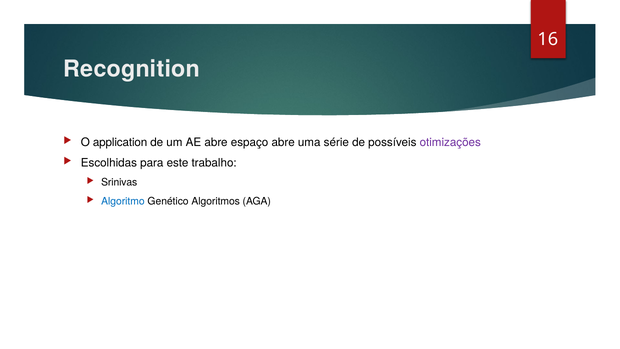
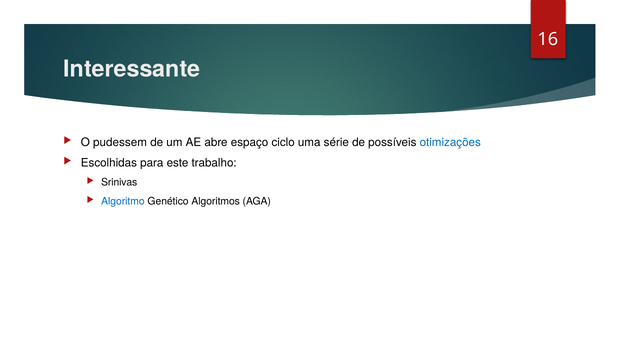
Recognition: Recognition -> Interessante (132, 69)
application: application -> pudessem (120, 143)
espaço abre: abre -> ciclo (283, 143)
otimizações colour: purple -> blue (450, 143)
